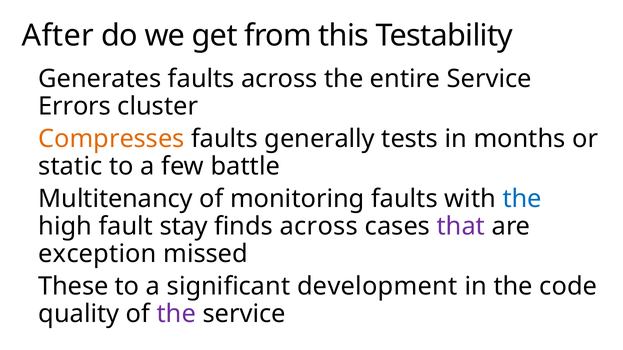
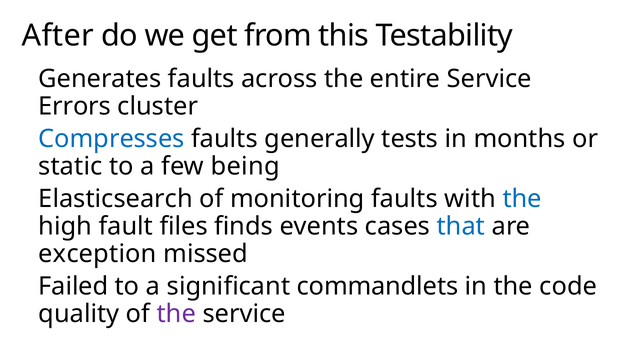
Compresses colour: orange -> blue (111, 139)
battle: battle -> being (245, 167)
Multitenancy: Multitenancy -> Elasticsearch (116, 199)
stay: stay -> files (184, 227)
finds across: across -> events (319, 227)
that colour: purple -> blue (461, 227)
These: These -> Failed (73, 287)
development: development -> commandlets (378, 287)
